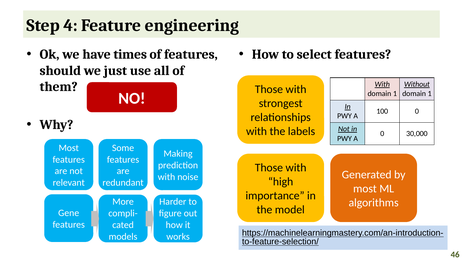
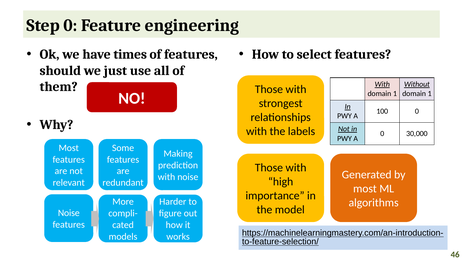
Step 4: 4 -> 0 (71, 25)
Gene: Gene -> Noise (69, 213)
